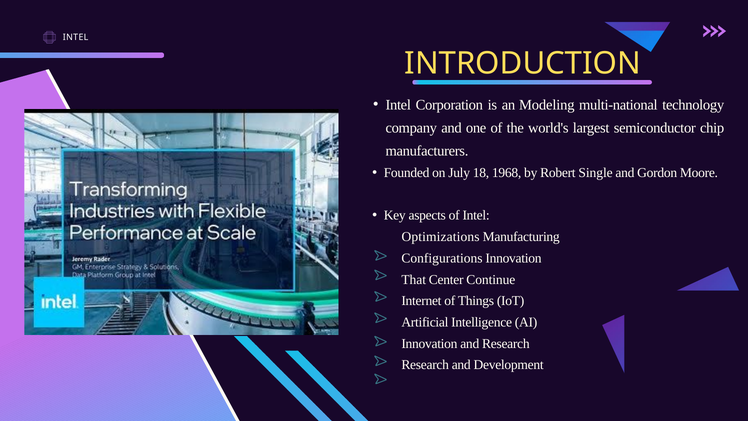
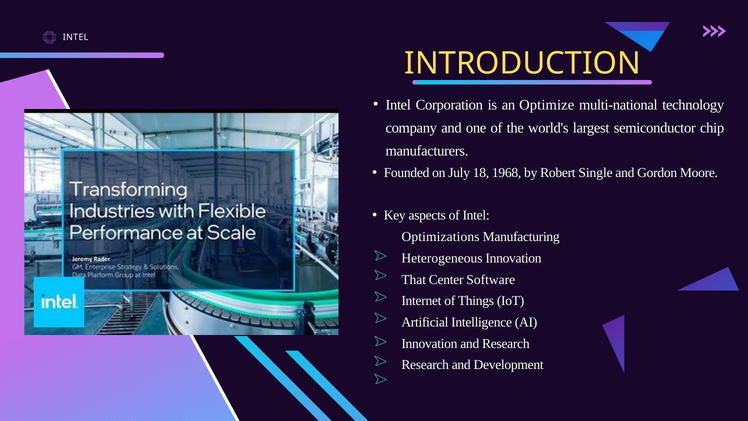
Modeling: Modeling -> Optimize (547, 105)
Configurations: Configurations -> Heterogeneous (442, 258)
Continue: Continue -> Software (491, 279)
